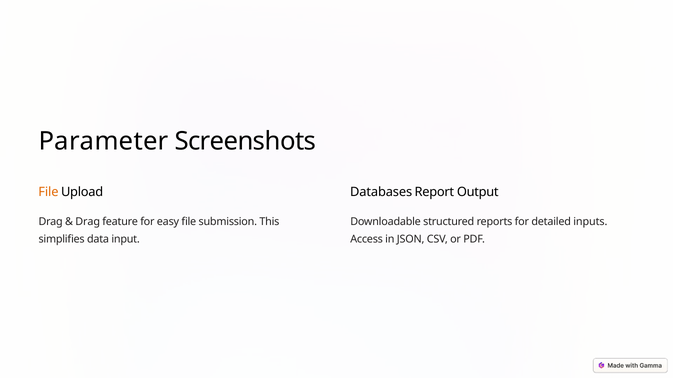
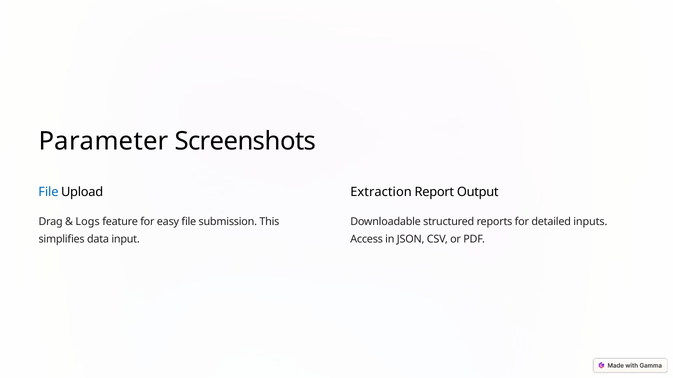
File colour: orange -> blue (48, 192)
Databases: Databases -> Extraction (381, 192)
Drag: Drag -> Logs (88, 222)
